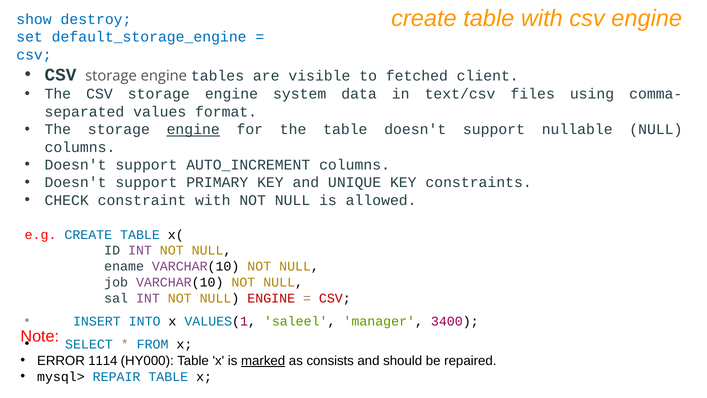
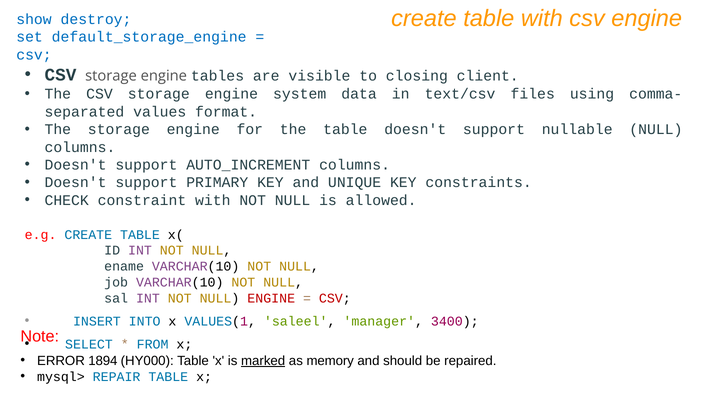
fetched: fetched -> closing (417, 76)
engine underline: present -> none (193, 129)
1114: 1114 -> 1894 (103, 360)
consists: consists -> memory (330, 360)
